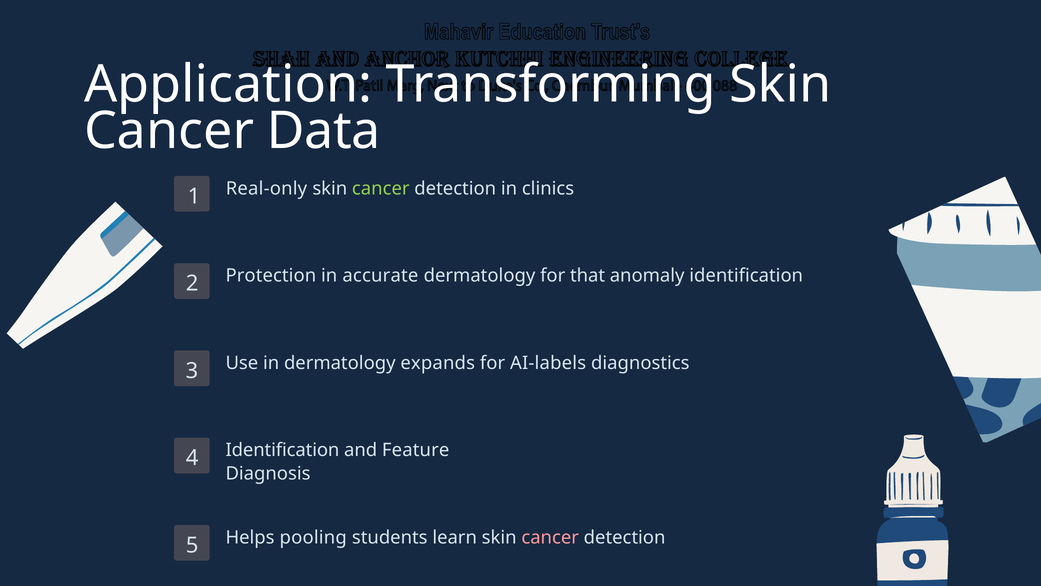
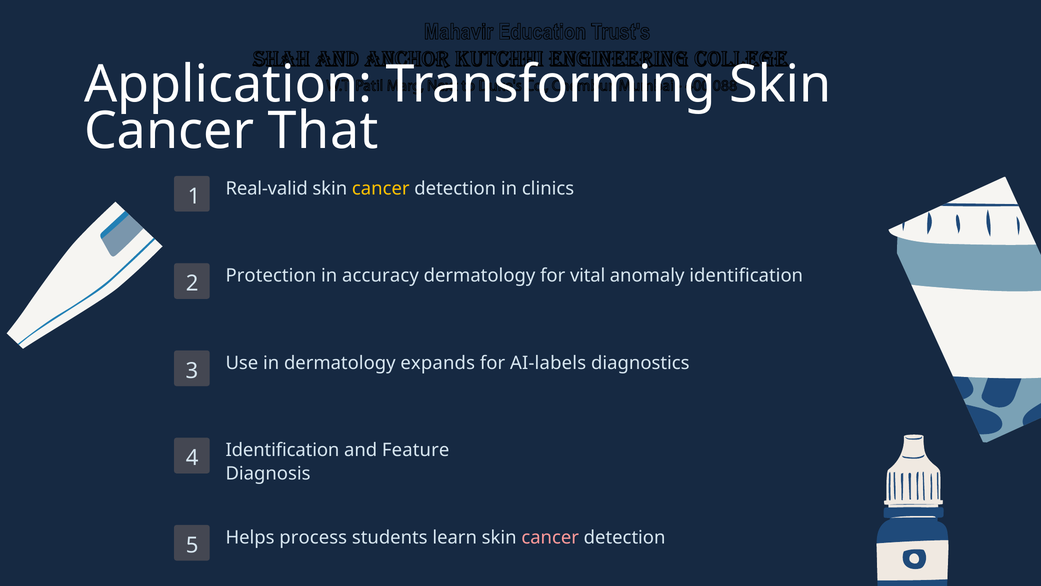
Data: Data -> That (323, 131)
Real-only: Real-only -> Real-valid (267, 188)
cancer colour: light green -> yellow (381, 188)
accurate: accurate -> accuracy (380, 276)
that: that -> vital (588, 276)
pooling: pooling -> process (313, 537)
